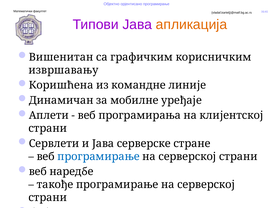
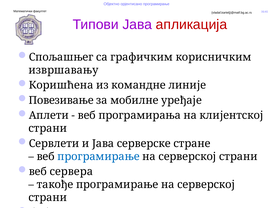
апликација colour: orange -> red (191, 24)
Вишенитан: Вишенитан -> Спољашњег (61, 57)
Динамичан: Динамичан -> Повезивање (61, 100)
наредбе: наредбе -> сервера (71, 171)
